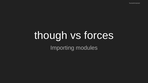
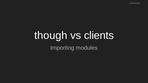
forces: forces -> clients (99, 36)
